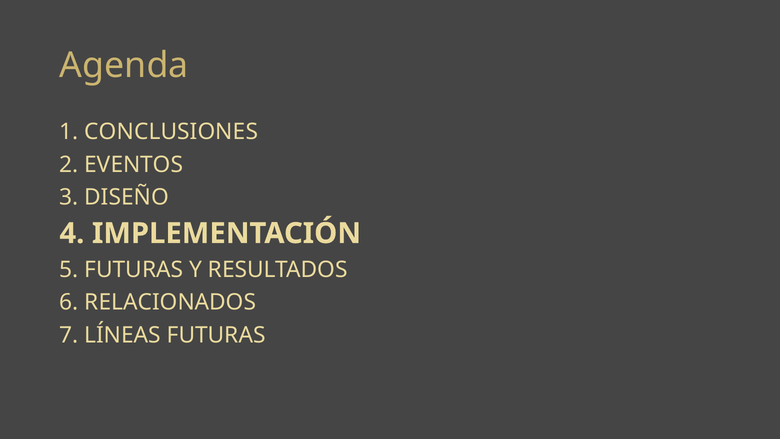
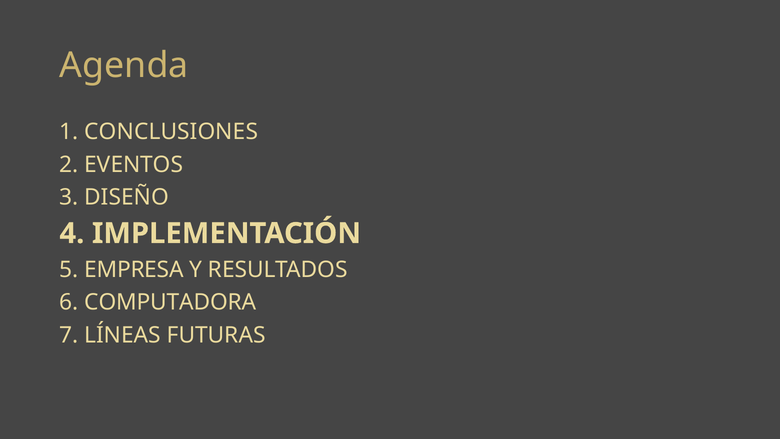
5 FUTURAS: FUTURAS -> EMPRESA (134, 270)
RELACIONADOS: RELACIONADOS -> COMPUTADORA (170, 302)
